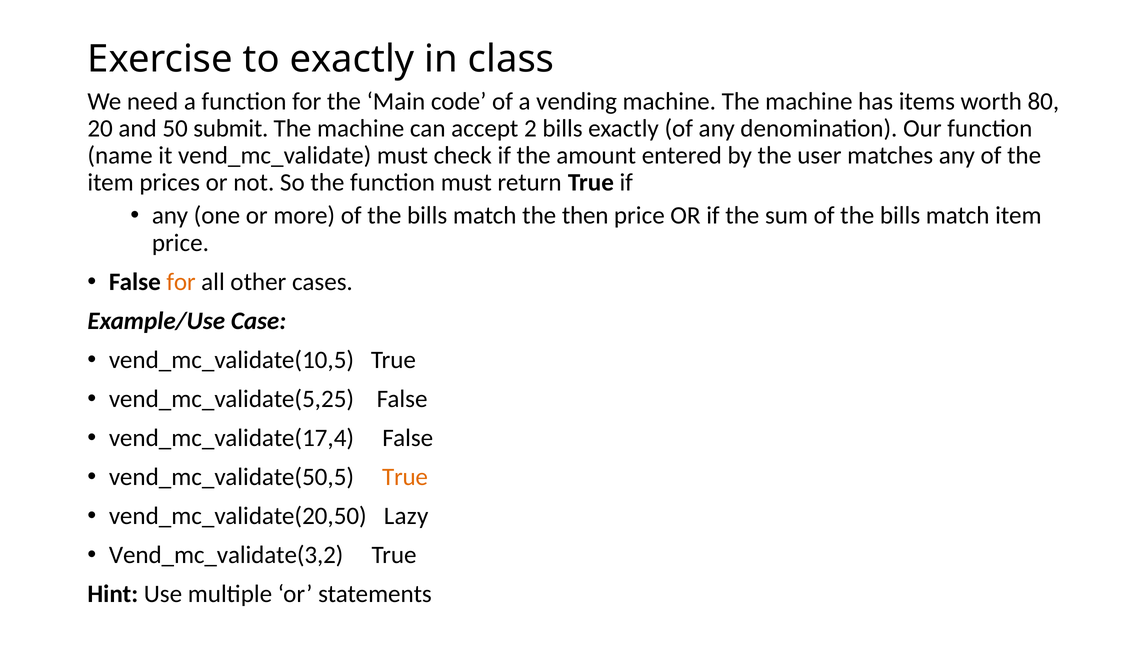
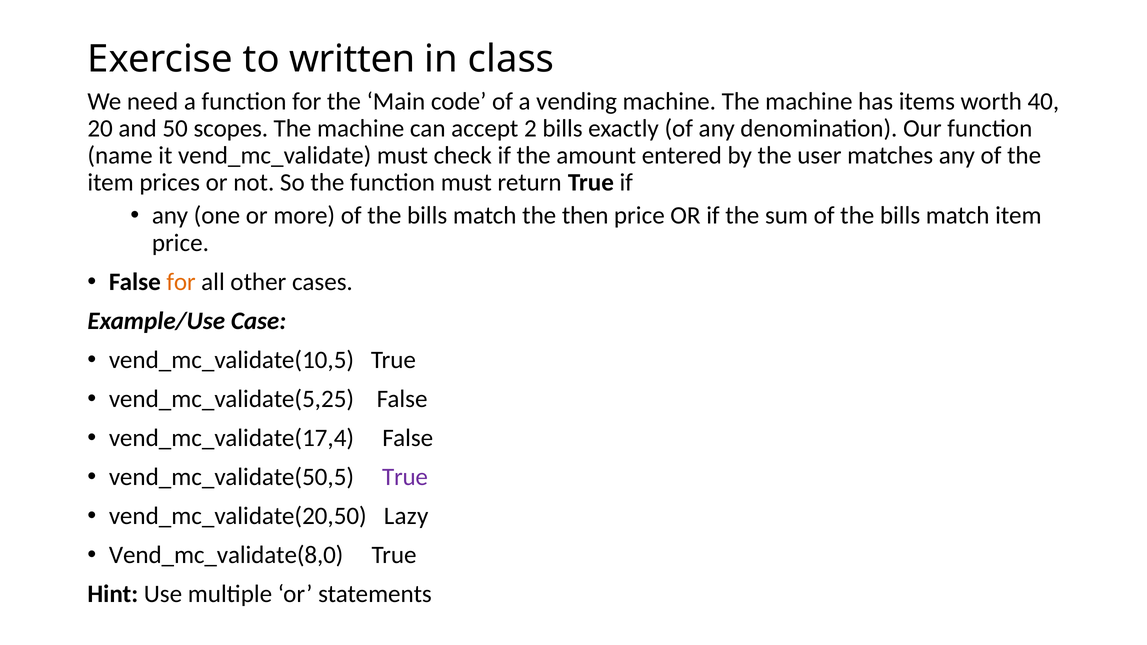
to exactly: exactly -> written (352, 59)
80: 80 -> 40 (1043, 101)
submit: submit -> scopes (231, 129)
True colour: orange -> purple (405, 477)
Vend_mc_validate(3,2: Vend_mc_validate(3,2 -> Vend_mc_validate(8,0 (226, 555)
